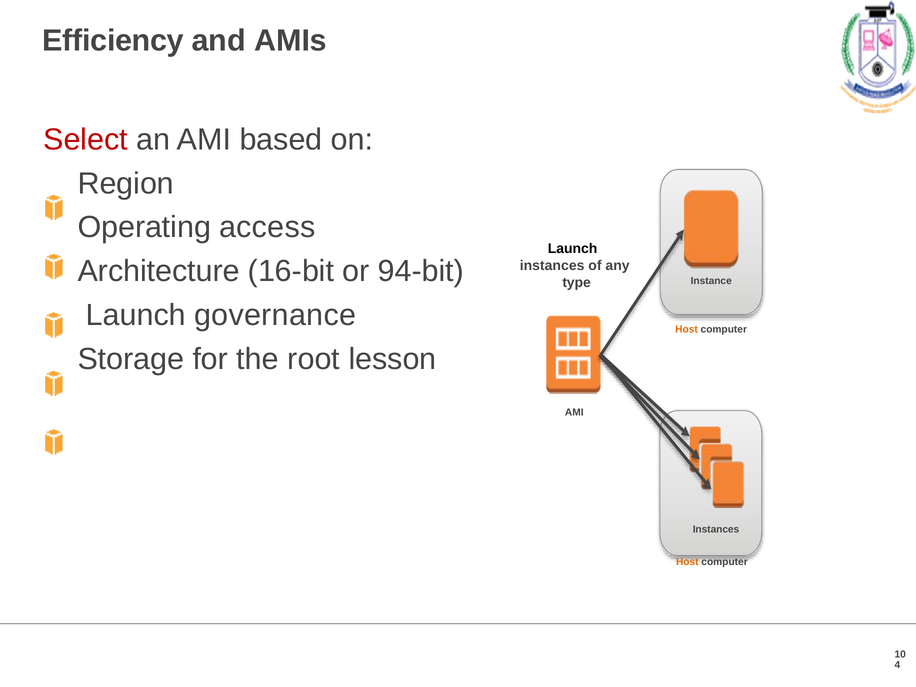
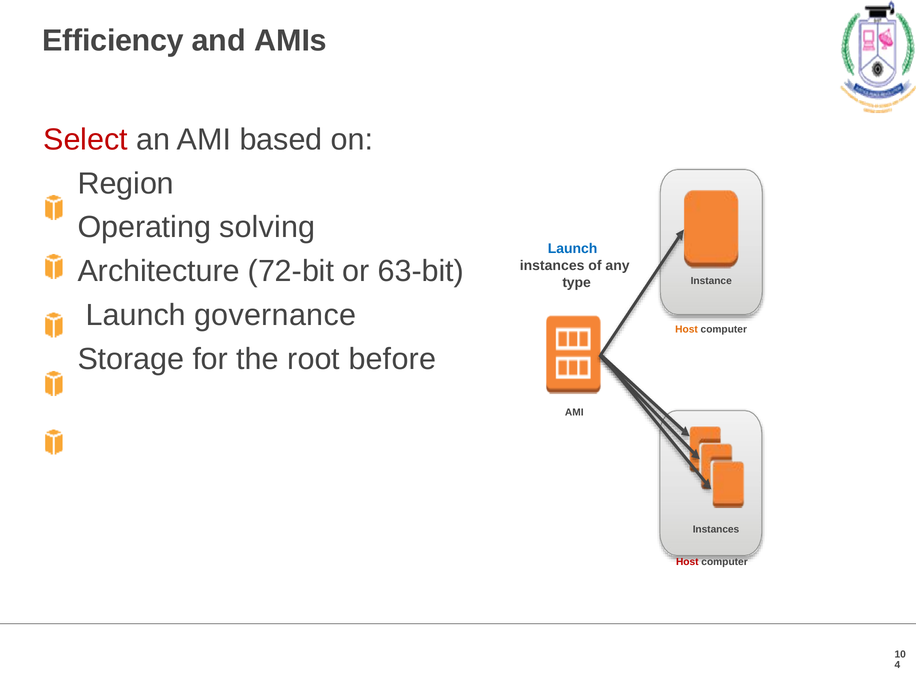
access: access -> solving (267, 227)
Launch colour: black -> blue (573, 249)
16-bit: 16-bit -> 72-bit (291, 271)
94-bit: 94-bit -> 63-bit (421, 271)
lesson: lesson -> before (392, 359)
Host colour: orange -> red (687, 562)
